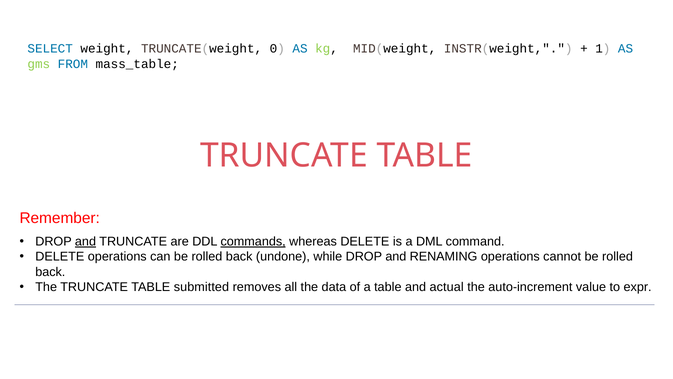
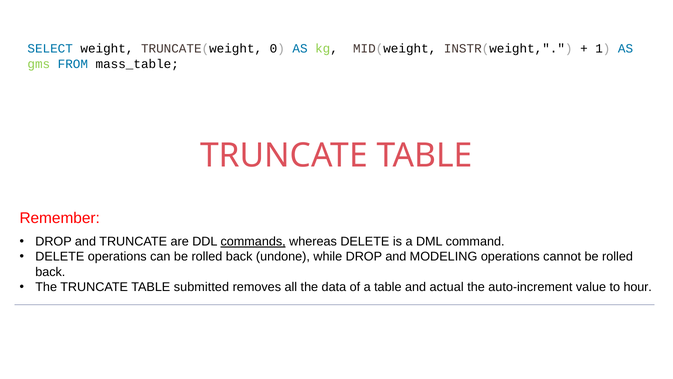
and underline: present -> none (86, 241)
RENAMING: RENAMING -> MODELING (443, 256)
expr: expr -> hour (638, 287)
